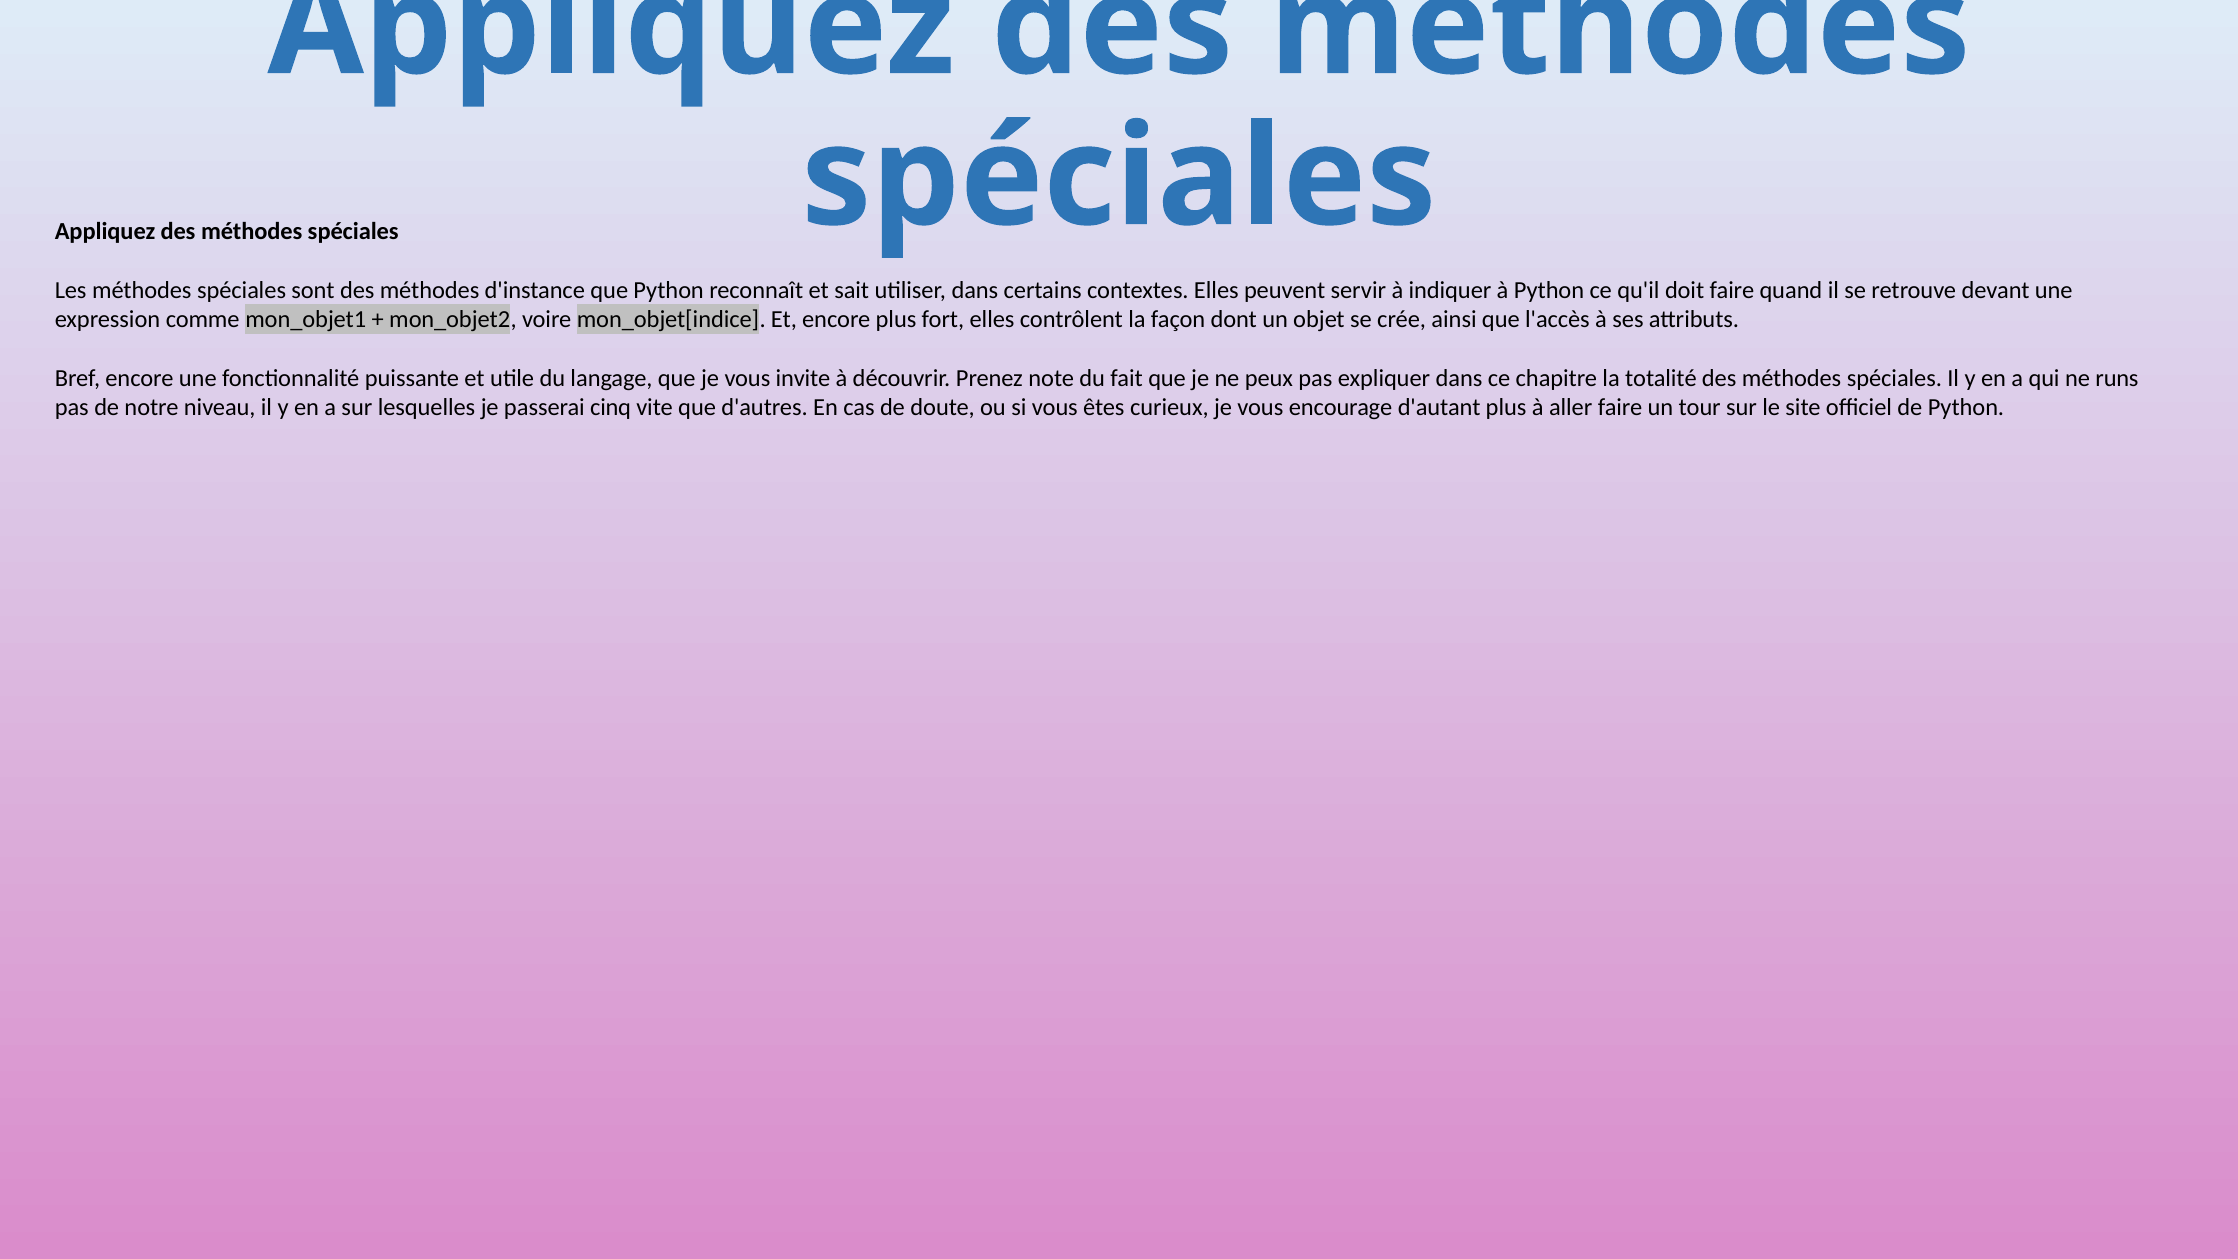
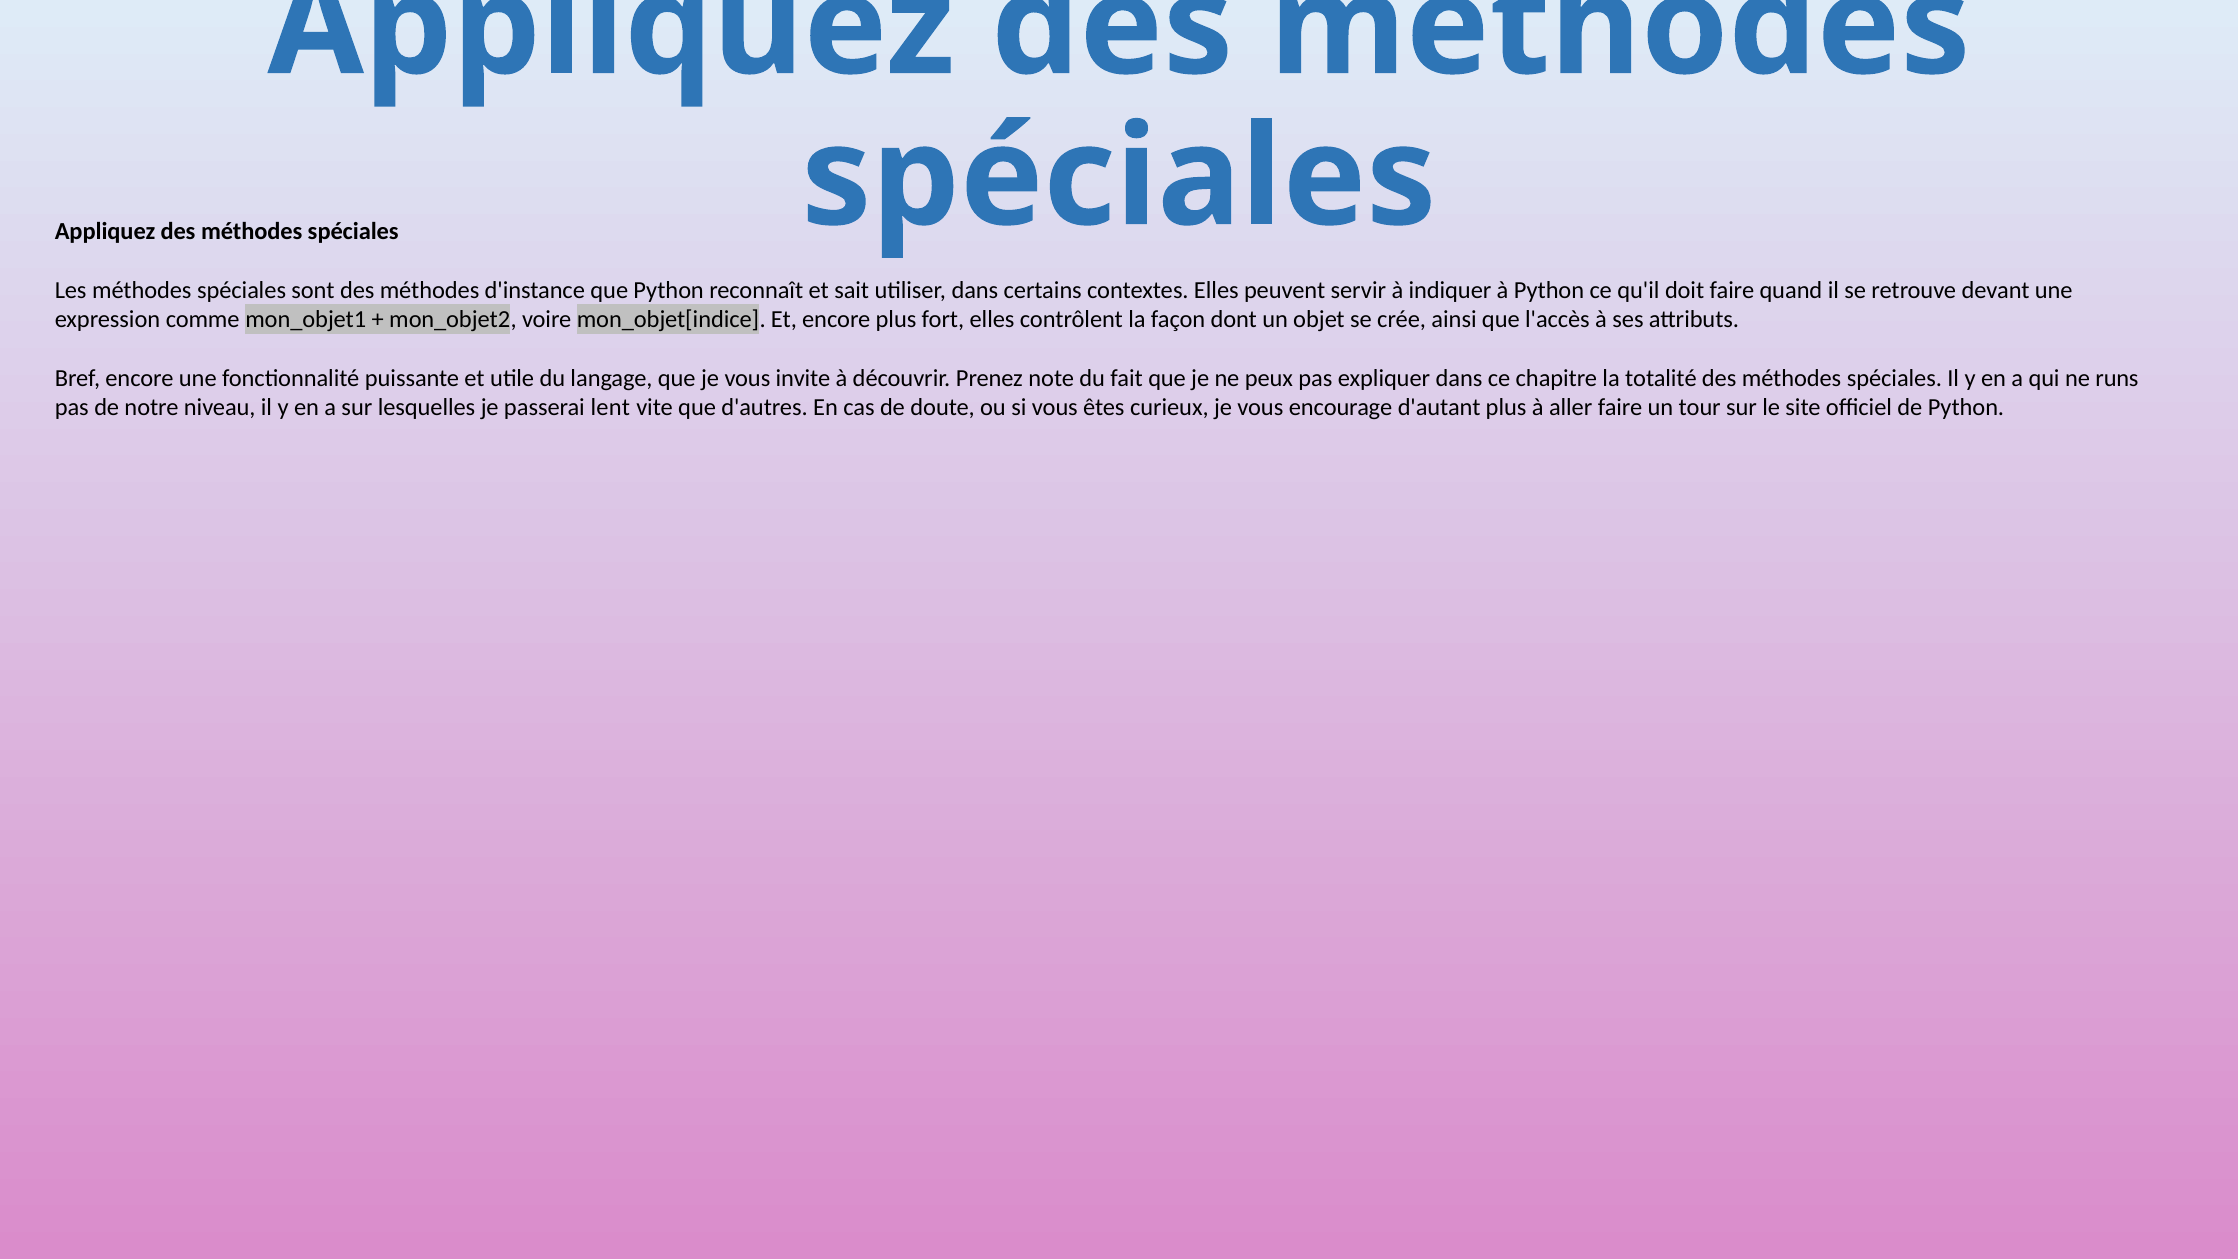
cinq: cinq -> lent (610, 407)
